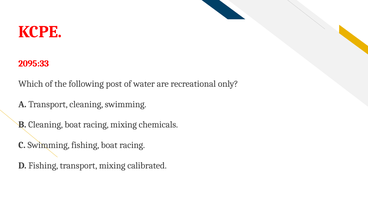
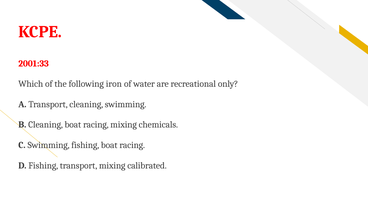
2095:33: 2095:33 -> 2001:33 (34, 64)
post: post -> iron (114, 84)
